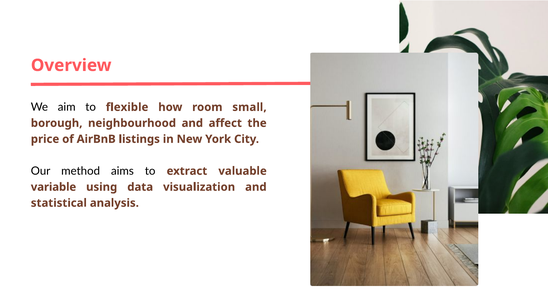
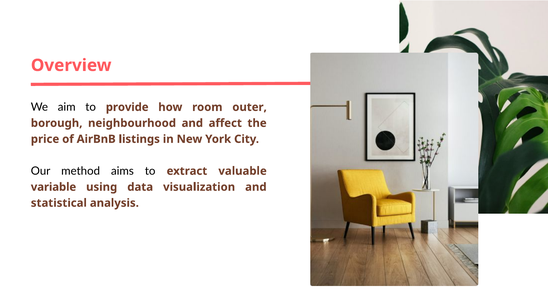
flexible: flexible -> provide (127, 107)
small: small -> outer (250, 107)
